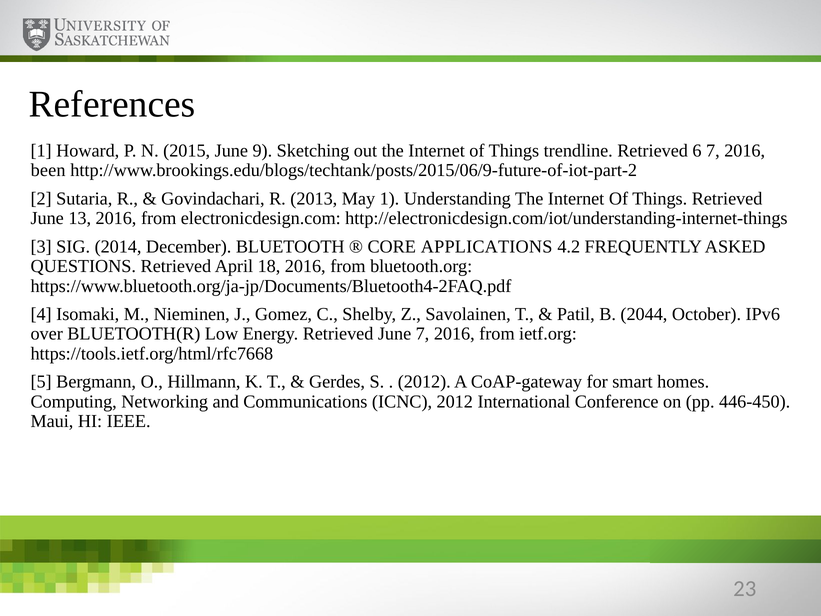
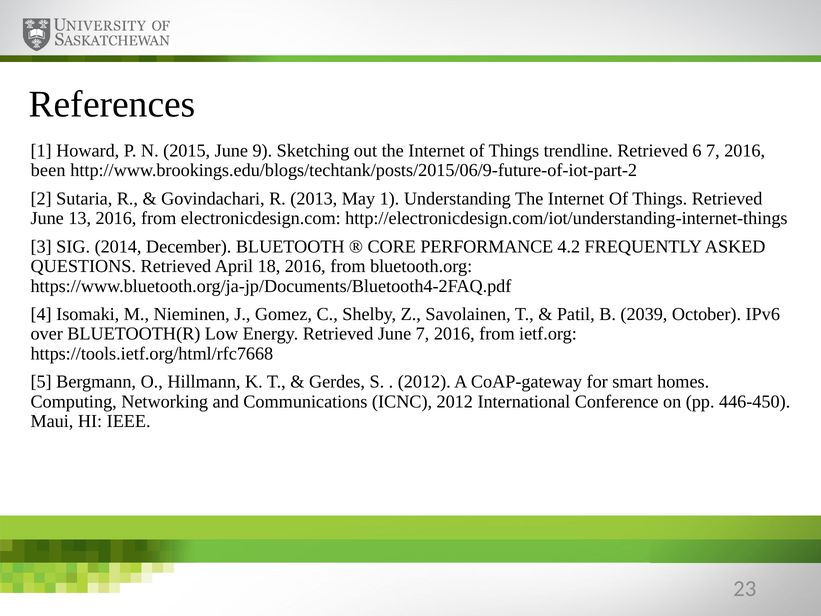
APPLICATIONS: APPLICATIONS -> PERFORMANCE (487, 247)
2044: 2044 -> 2039 (644, 314)
